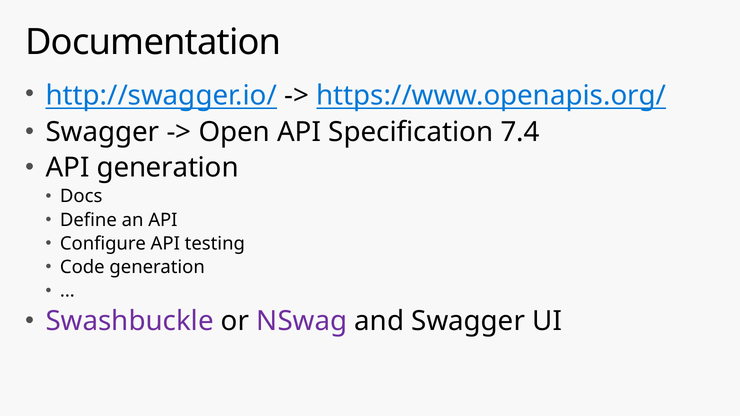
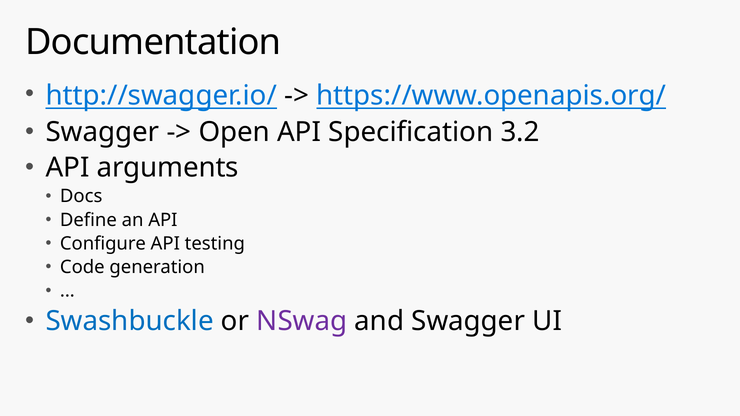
7.4: 7.4 -> 3.2 (520, 132)
API generation: generation -> arguments (168, 168)
Swashbuckle colour: purple -> blue (130, 322)
